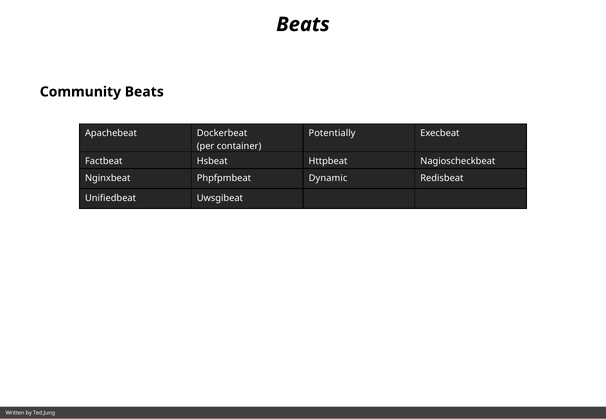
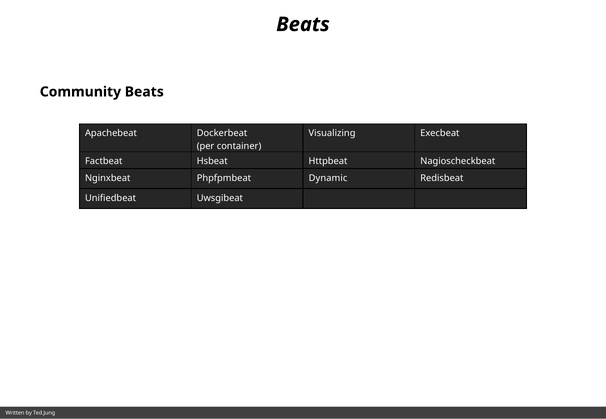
Potentially: Potentially -> Visualizing (332, 134)
